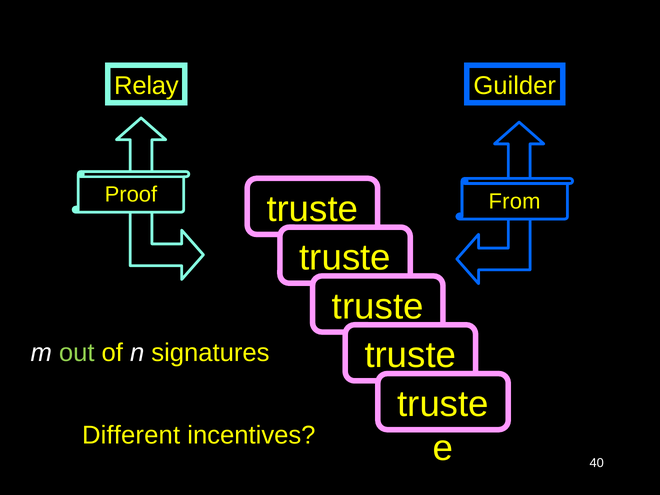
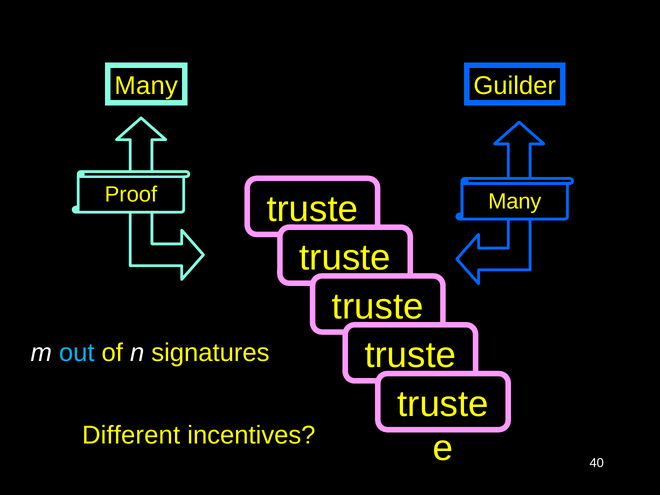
Relay: Relay -> Many (146, 86)
From: From -> Many (515, 202)
out colour: light green -> light blue (77, 353)
